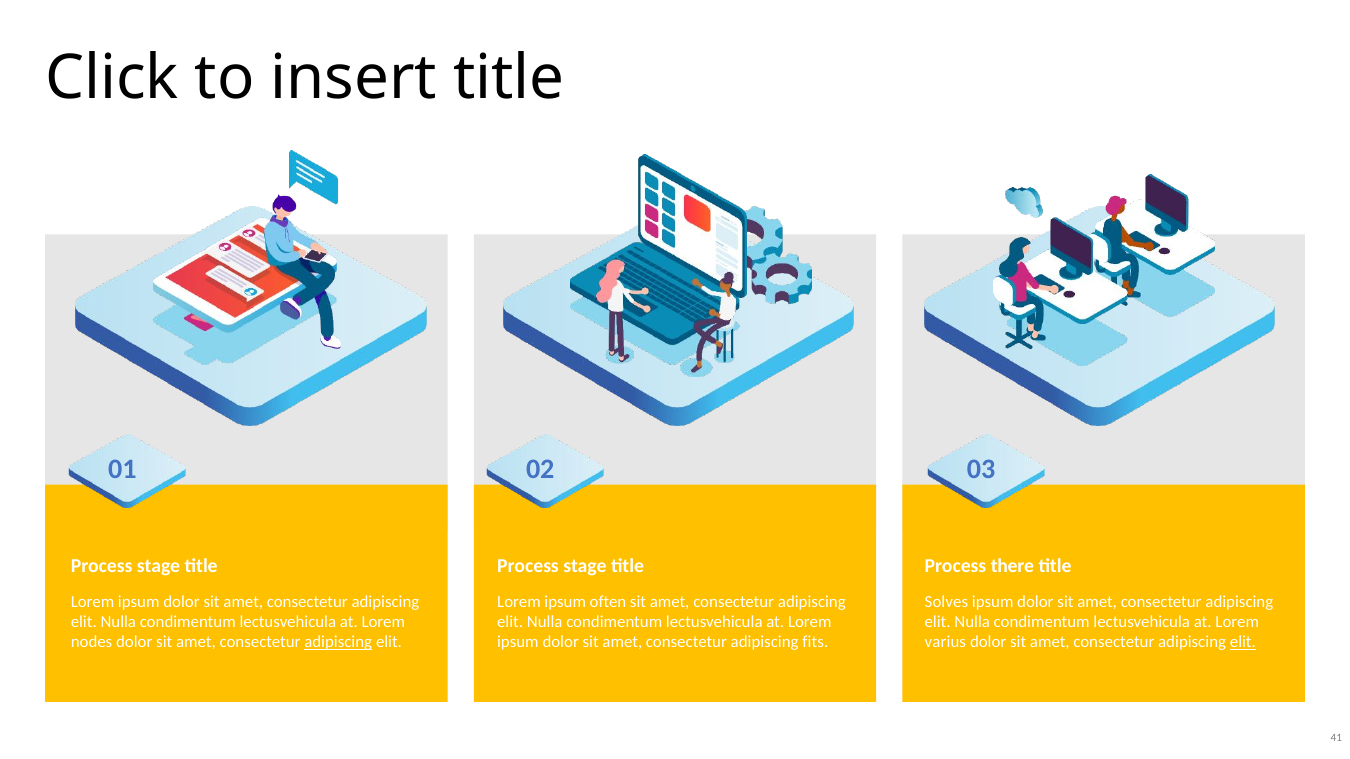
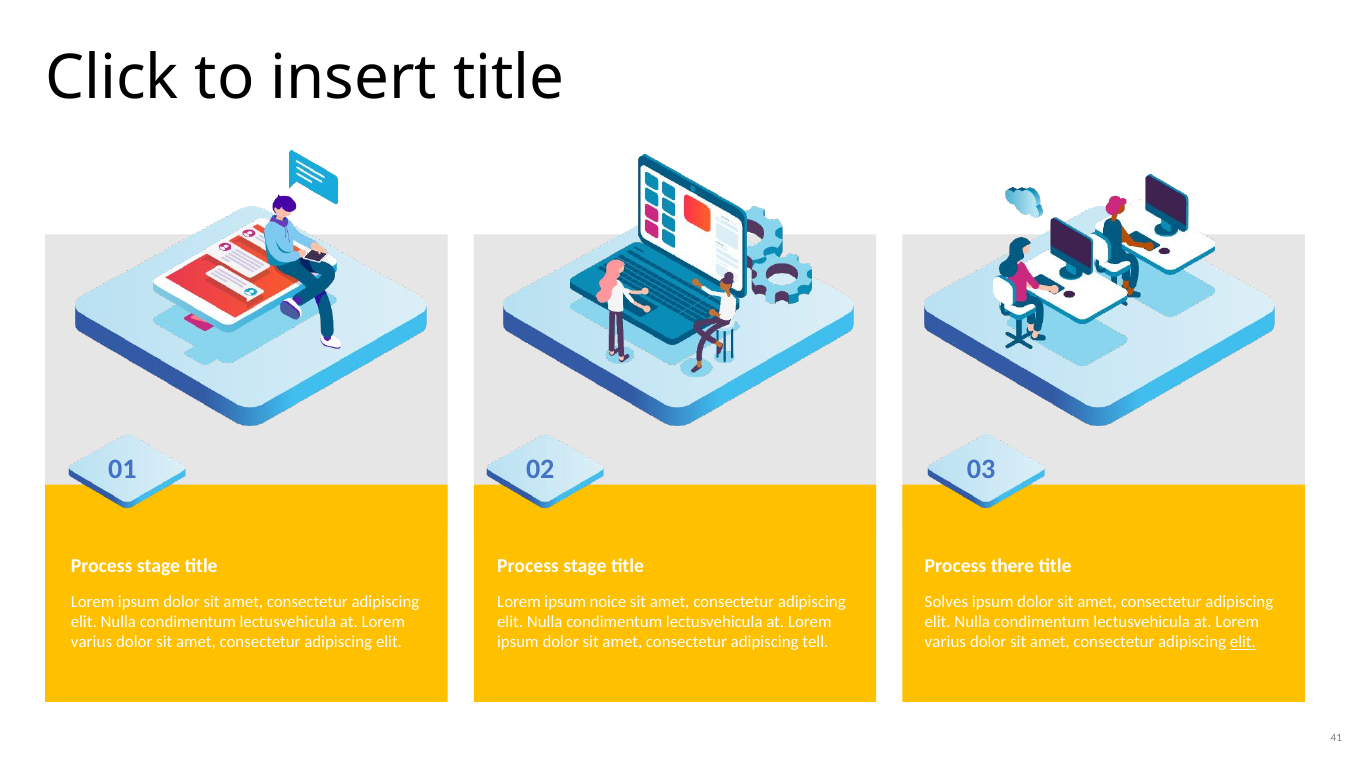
often: often -> noice (608, 602)
nodes: nodes -> varius (92, 642)
adipiscing underline: present -> none (338, 642)
fits: fits -> tell (815, 642)
